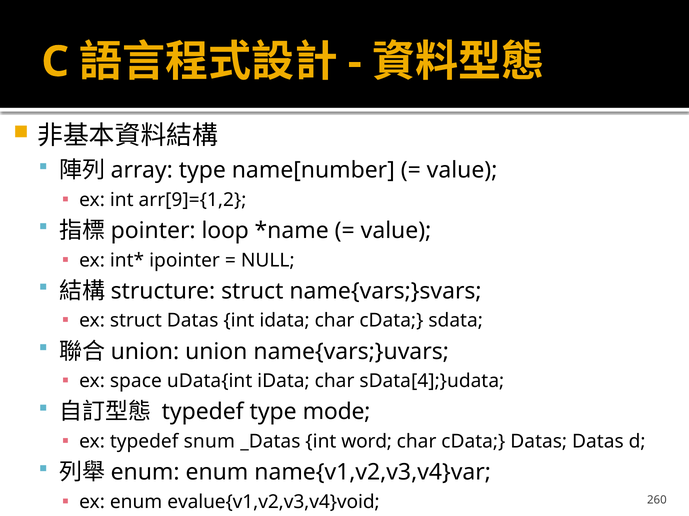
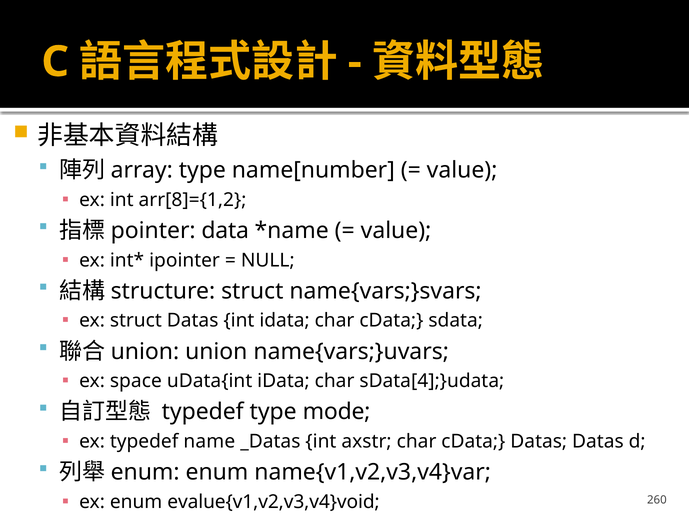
arr[9]={1,2: arr[9]={1,2 -> arr[8]={1,2 (193, 200)
loop: loop -> data (225, 231)
snum: snum -> name (209, 442)
word: word -> axstr (367, 442)
